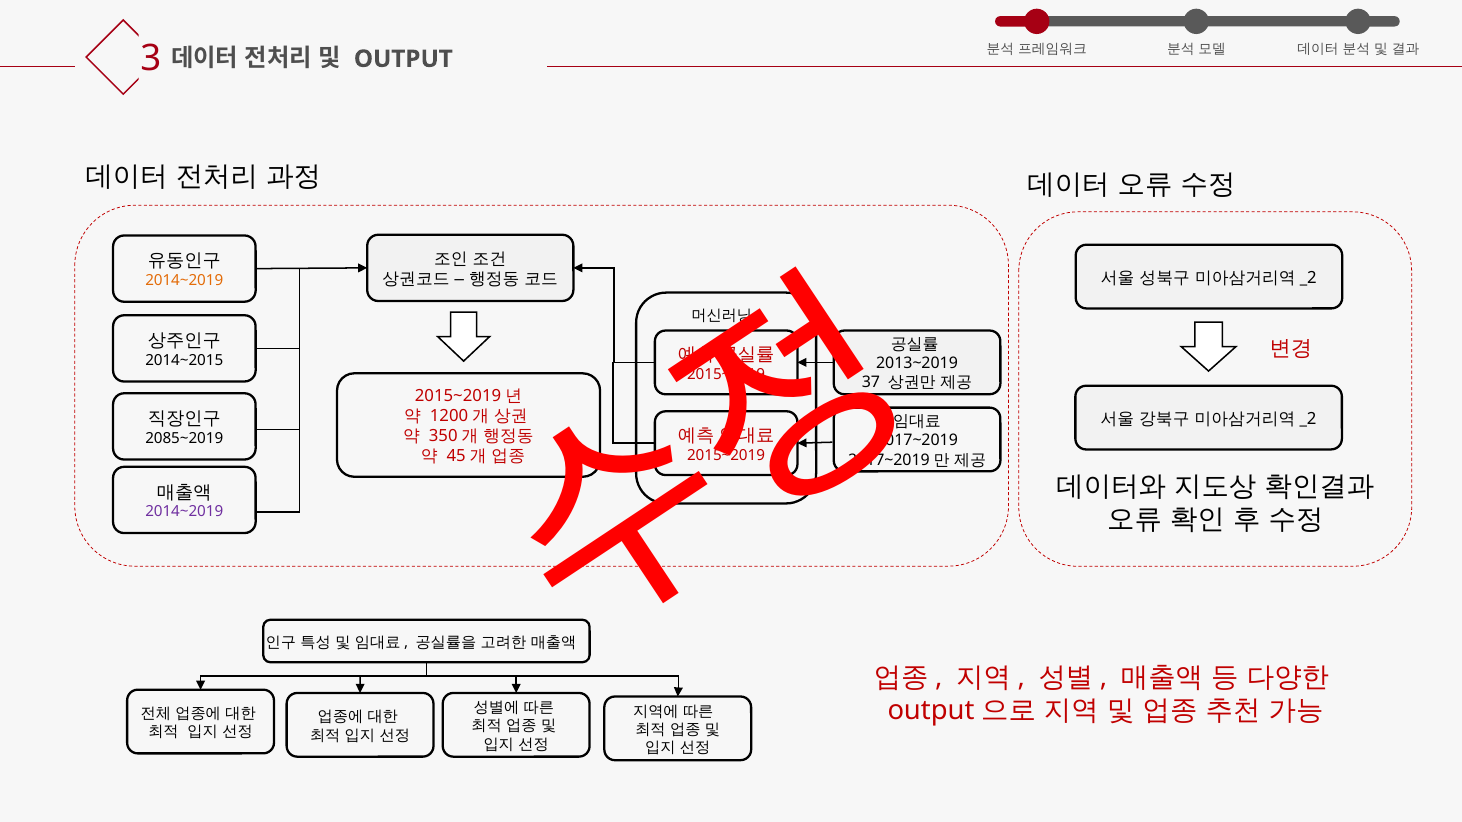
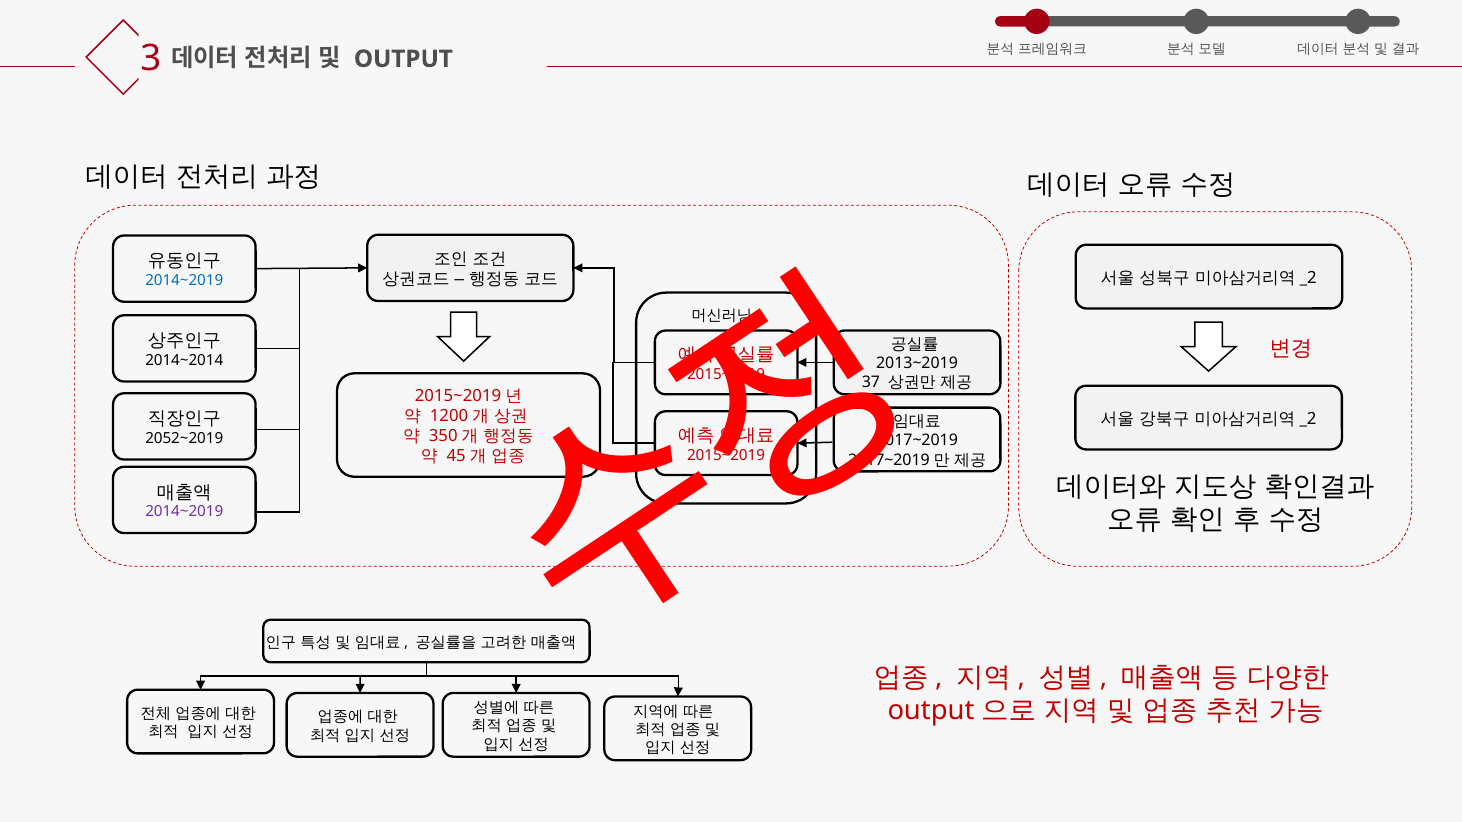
2014~2019 colour: orange -> blue (184, 281)
2014~2015: 2014~2015 -> 2014~2014 (184, 361)
2085~2019: 2085~2019 -> 2052~2019 (184, 439)
